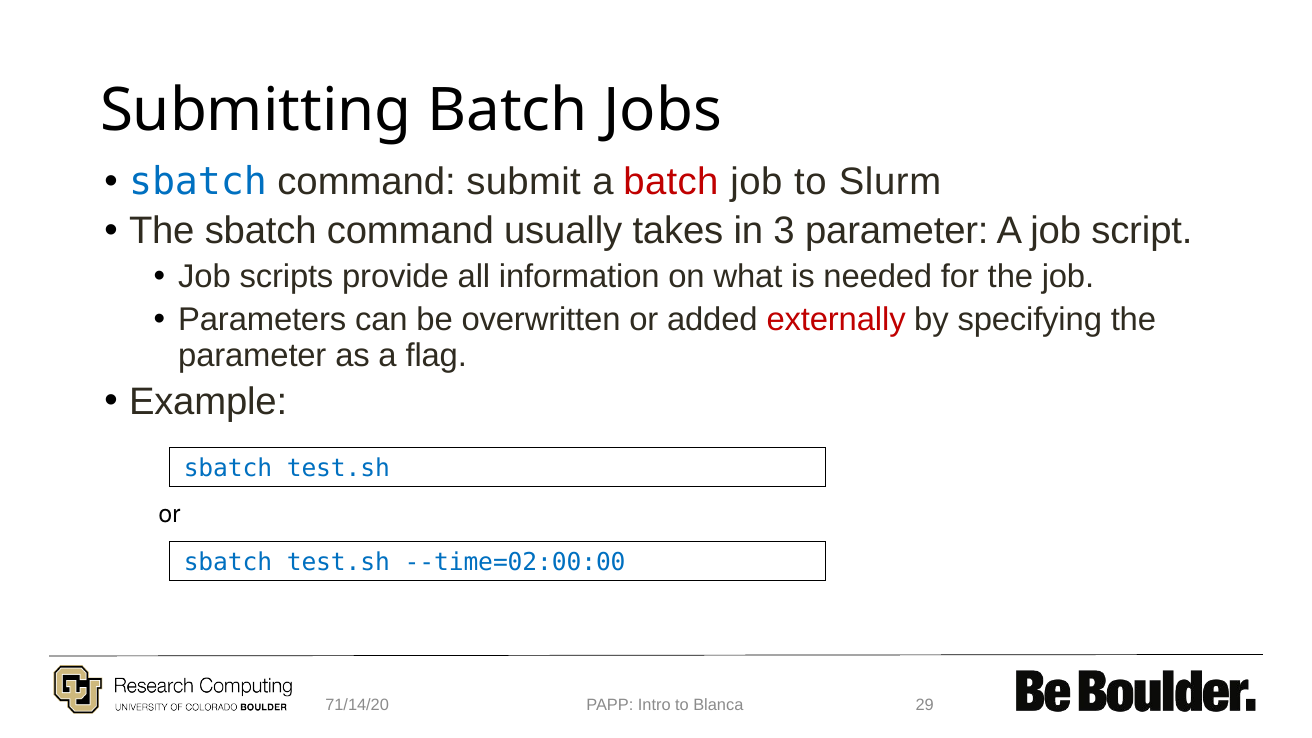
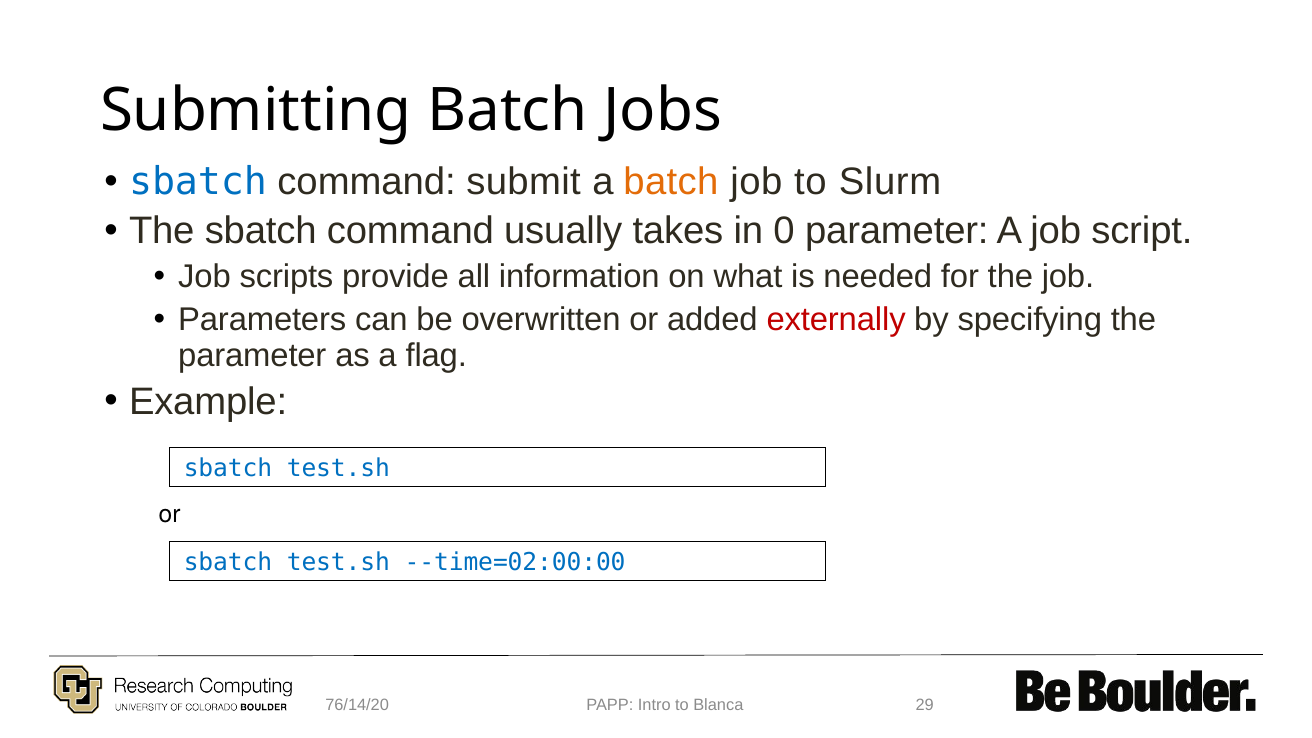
batch colour: red -> orange (671, 182)
3: 3 -> 0 (784, 231)
71/14/20: 71/14/20 -> 76/14/20 (357, 705)
